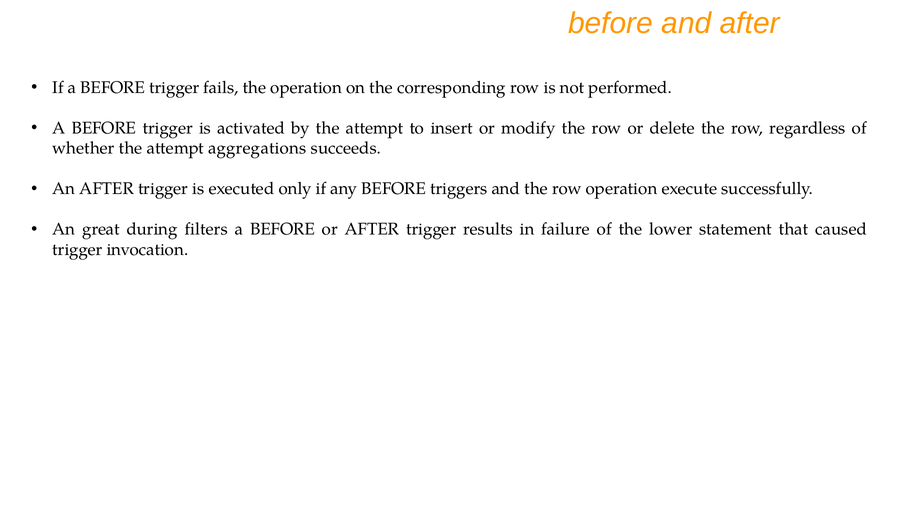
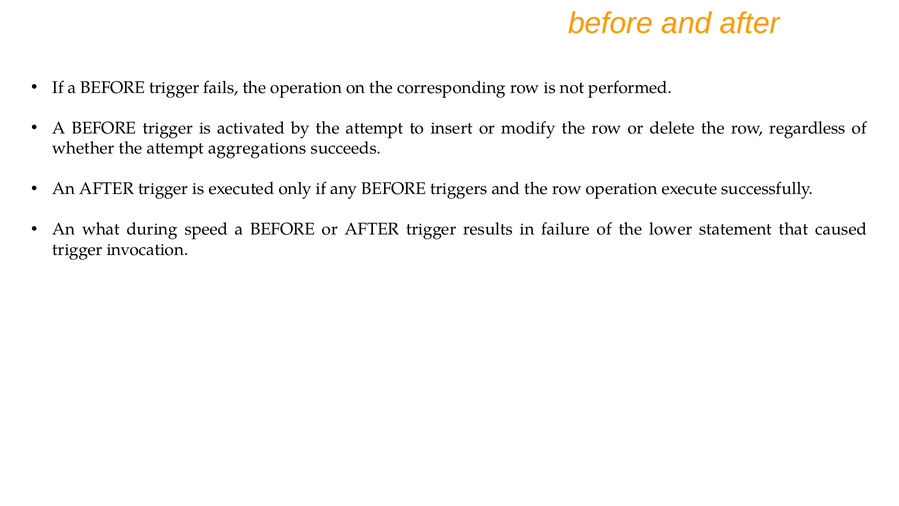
great: great -> what (101, 229)
filters: filters -> speed (206, 229)
